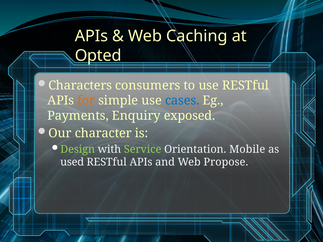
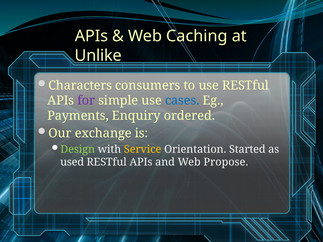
Opted: Opted -> Unlike (98, 56)
for colour: orange -> purple (86, 101)
exposed: exposed -> ordered (189, 116)
character: character -> exchange (103, 133)
Service colour: light green -> yellow (143, 149)
Mobile: Mobile -> Started (247, 149)
